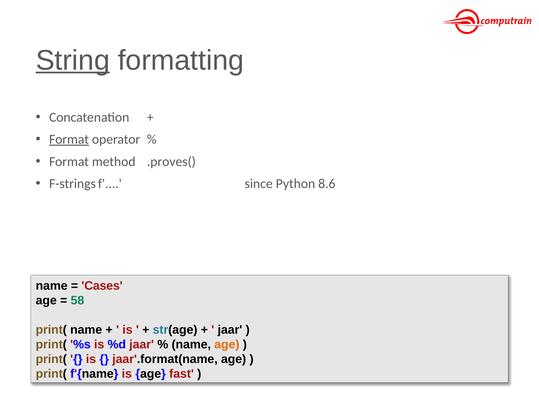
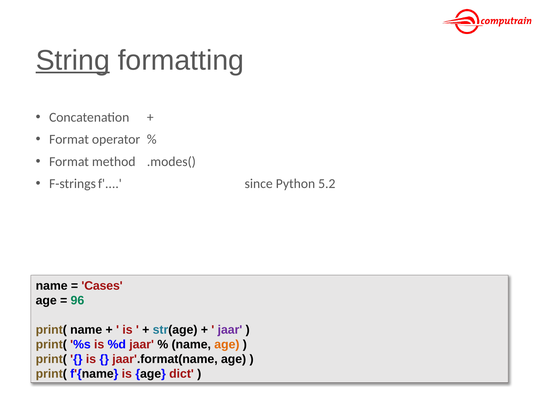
Format underline: present -> none (69, 139)
.proves(: .proves( -> .modes( (171, 162)
8.6: 8.6 -> 5.2 (327, 184)
58: 58 -> 96 (77, 301)
jaar colour: black -> purple (230, 330)
fast: fast -> dict (182, 374)
